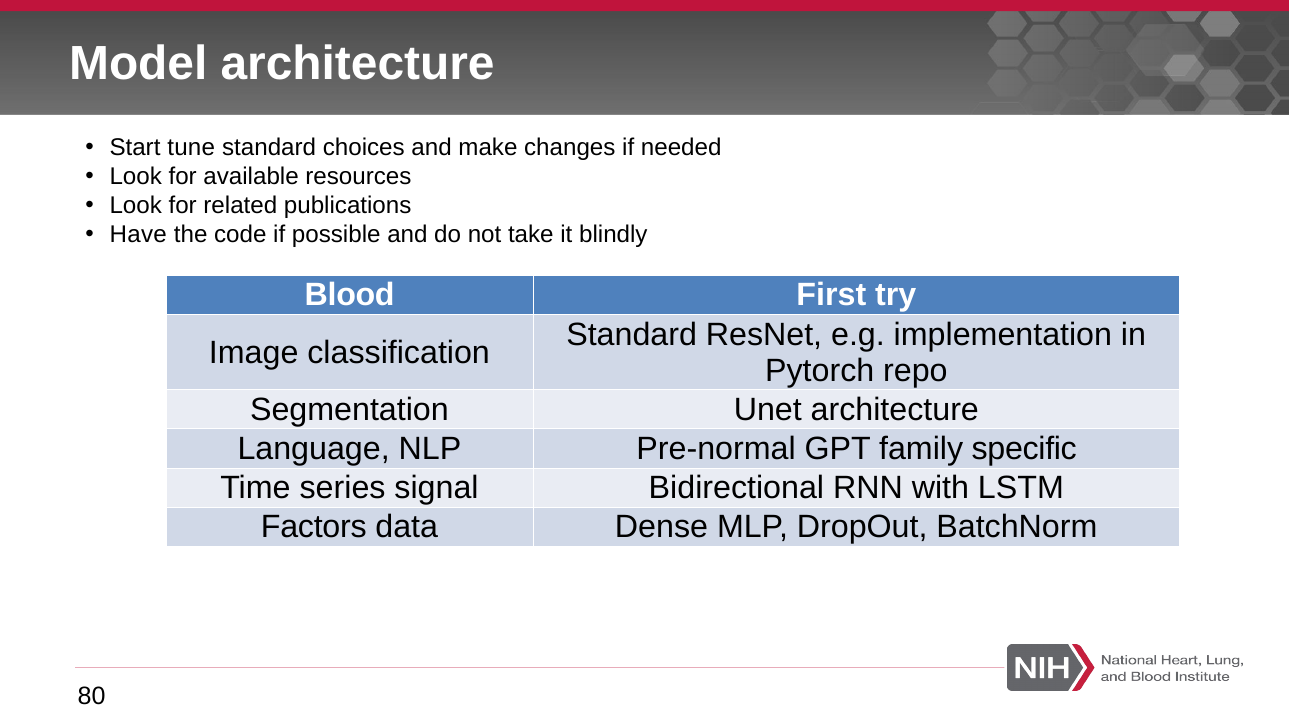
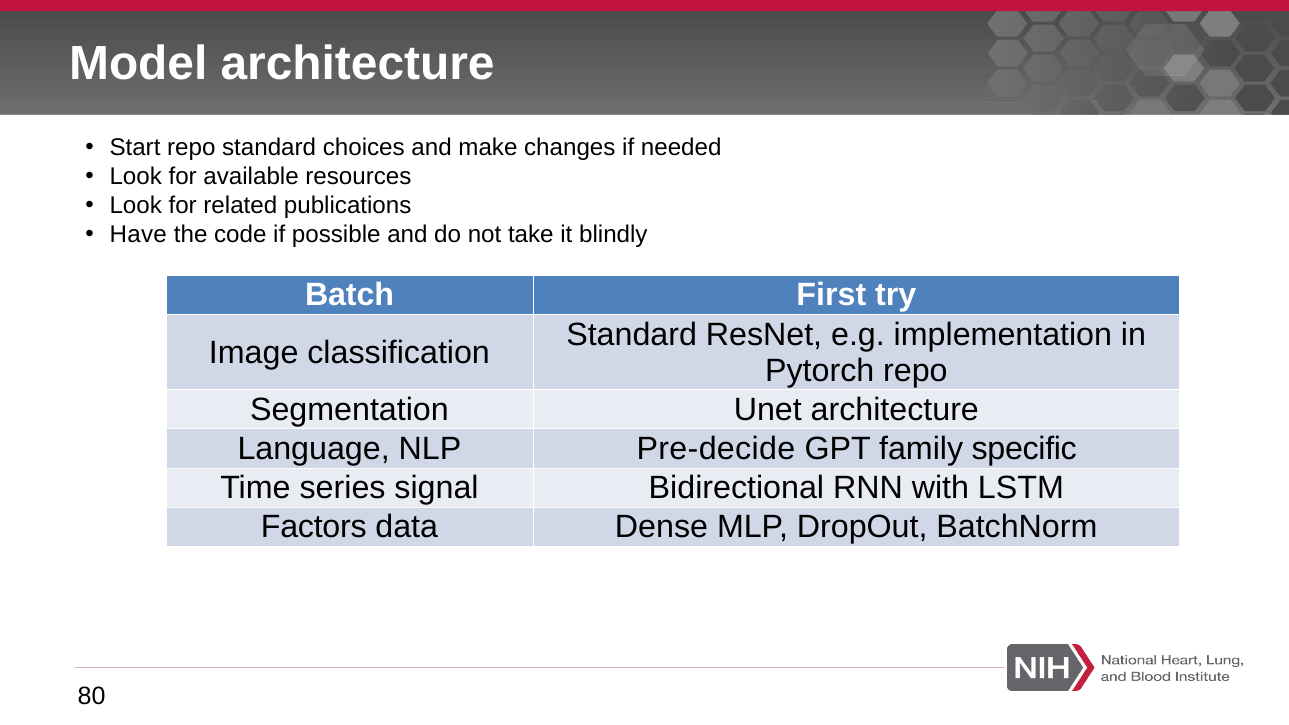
Start tune: tune -> repo (191, 147)
Blood: Blood -> Batch (350, 295)
Pre-normal: Pre-normal -> Pre-decide (716, 449)
